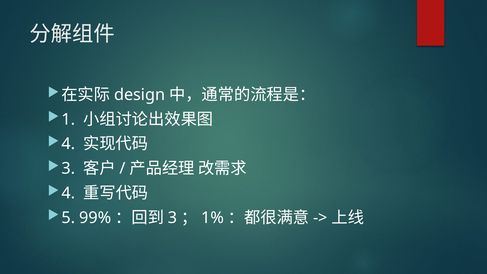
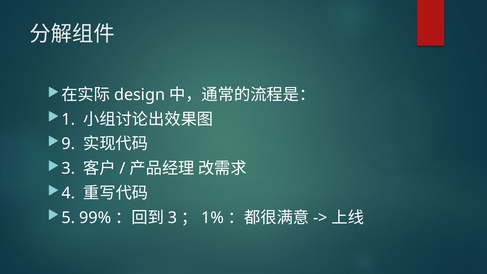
4: 4 -> 9 (68, 144)
